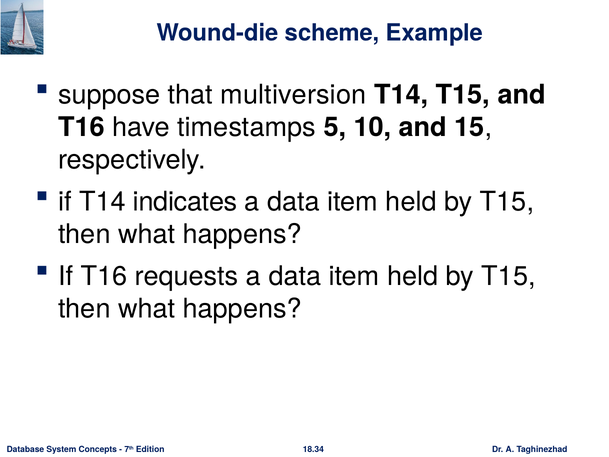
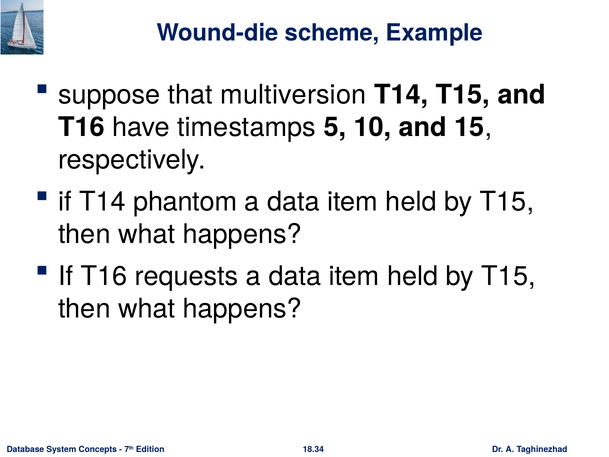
indicates: indicates -> phantom (185, 202)
